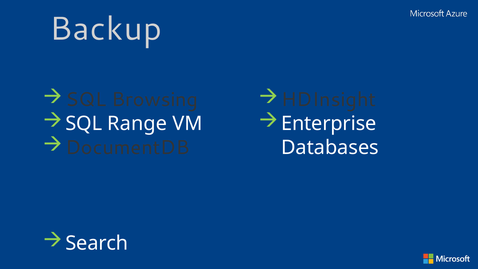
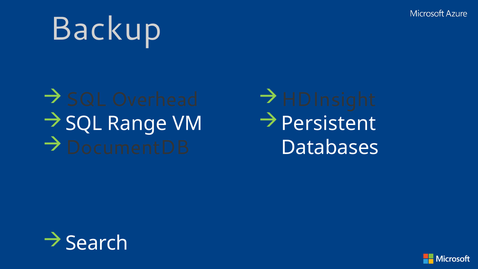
Browsing: Browsing -> Overhead (155, 100)
Enterprise: Enterprise -> Persistent (329, 124)
